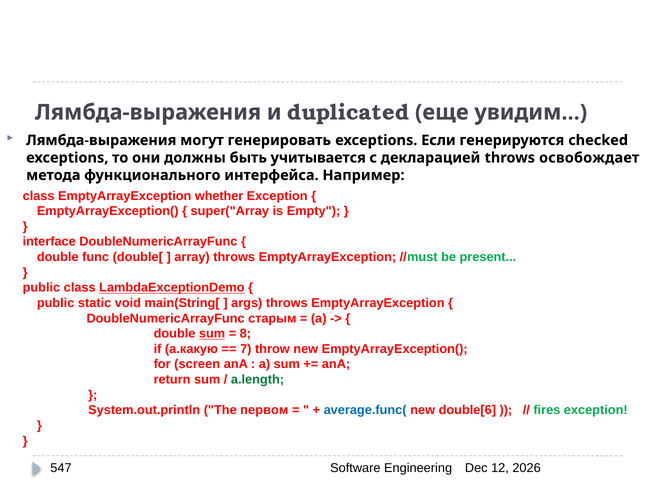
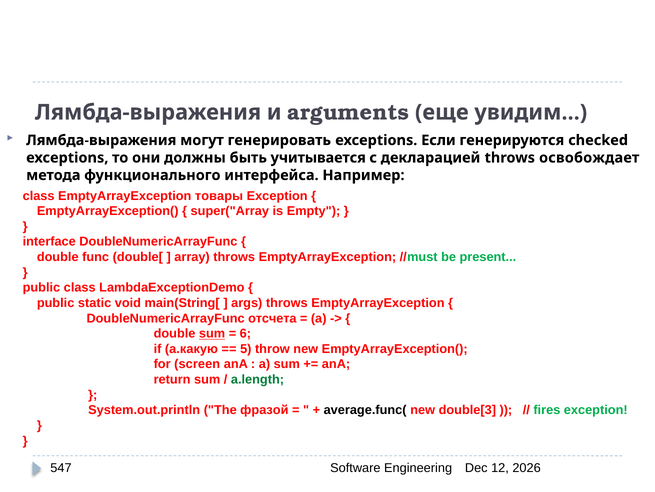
duplicated: duplicated -> arguments (348, 112)
whether: whether -> товары (219, 196)
LambdaExceptionDemo underline: present -> none (172, 287)
старым: старым -> отсчета (272, 318)
8: 8 -> 6 (245, 333)
7: 7 -> 5 (246, 348)
первом: первом -> фразой (264, 410)
average.func( colour: blue -> black (365, 410)
double[6: double[6 -> double[3 (467, 410)
